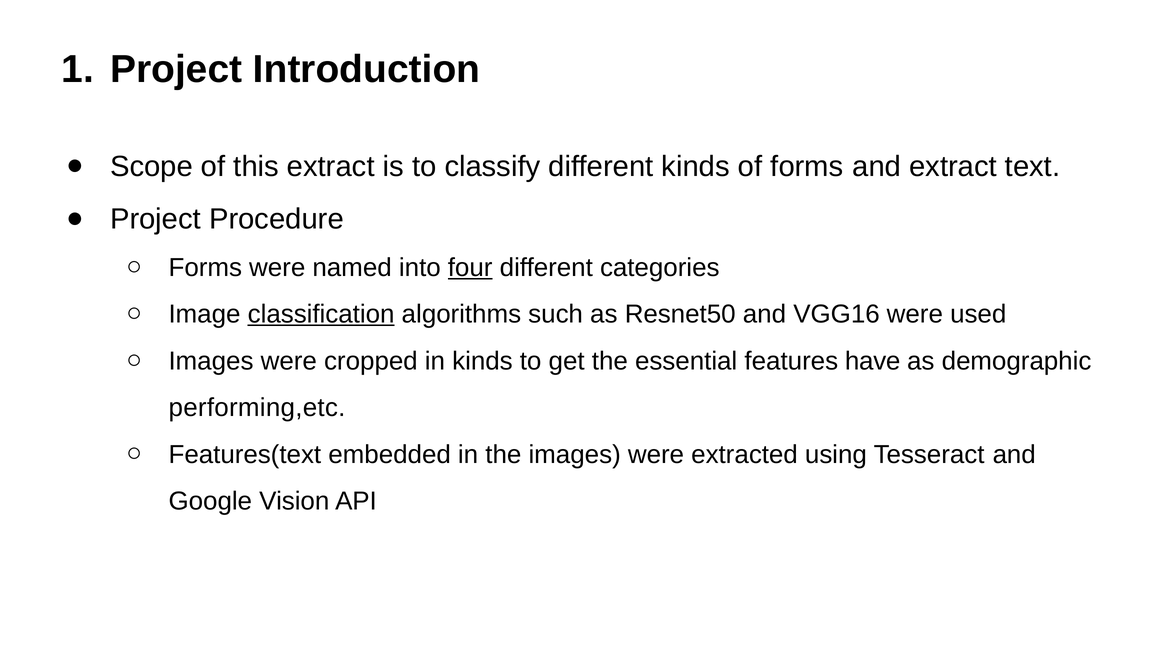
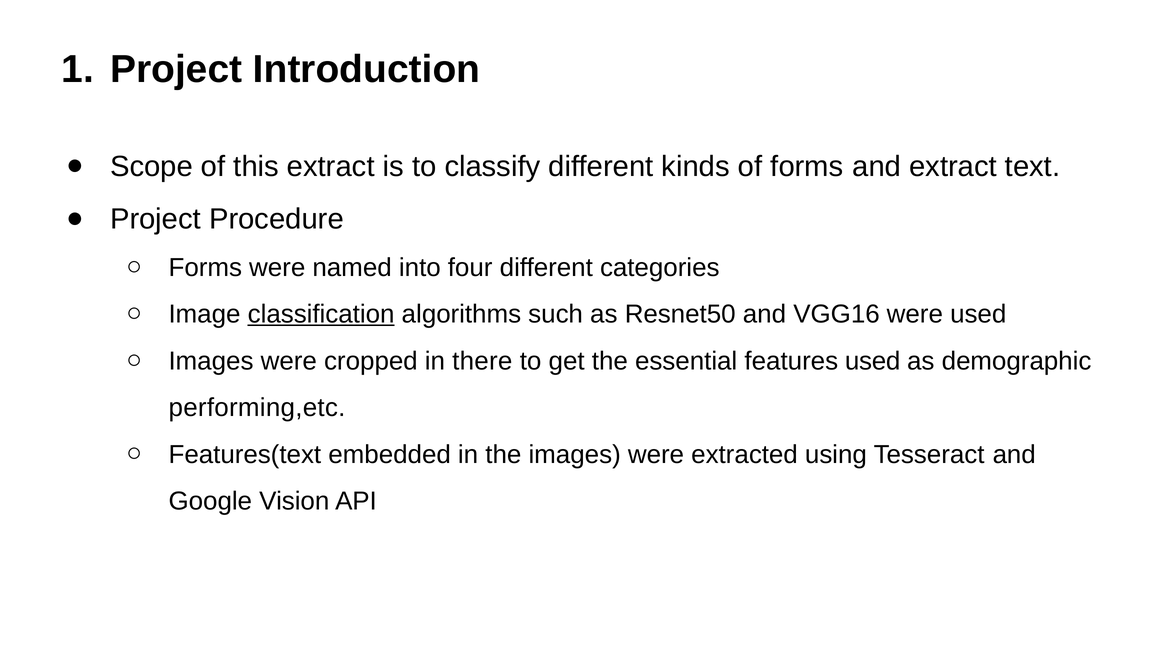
four underline: present -> none (470, 268)
in kinds: kinds -> there (482, 361)
features have: have -> used (873, 361)
